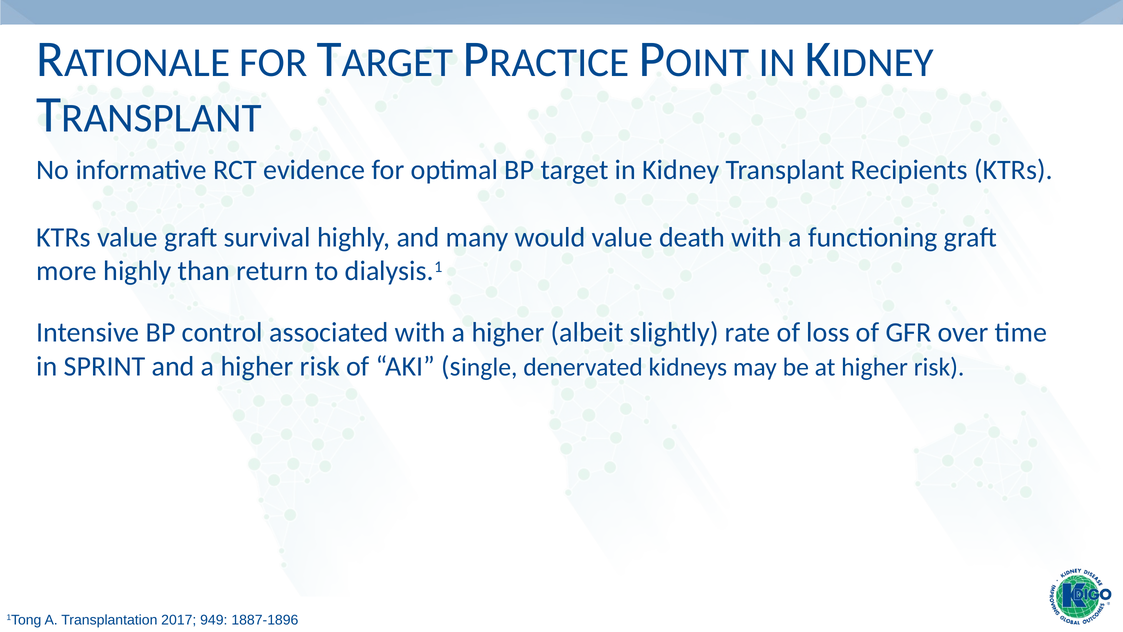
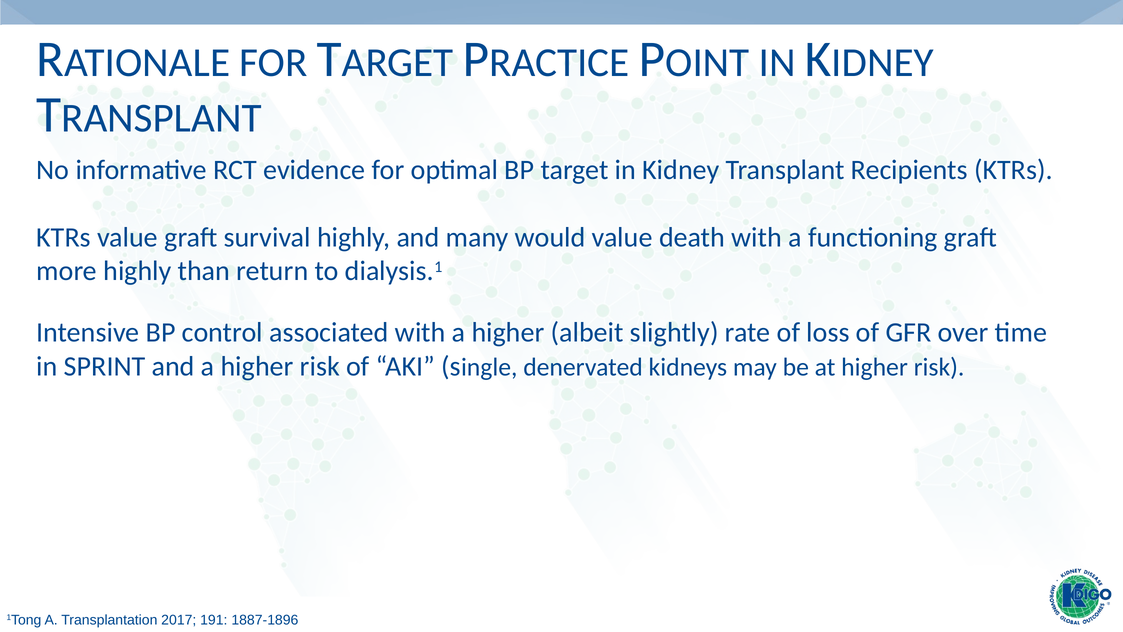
949: 949 -> 191 (214, 620)
